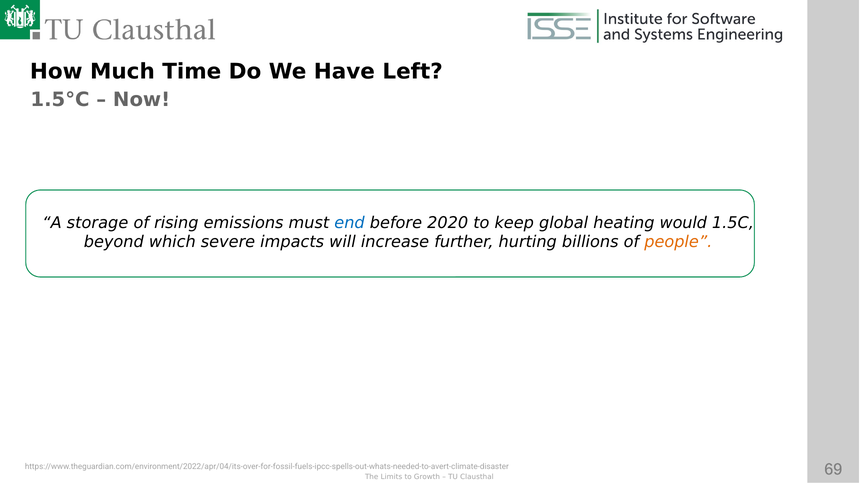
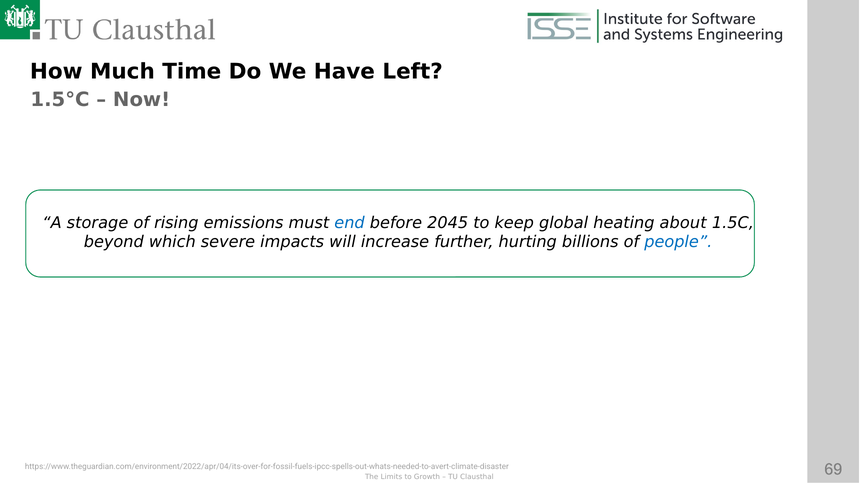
2020: 2020 -> 2045 (448, 223)
would: would -> about (683, 223)
people colour: orange -> blue (678, 242)
